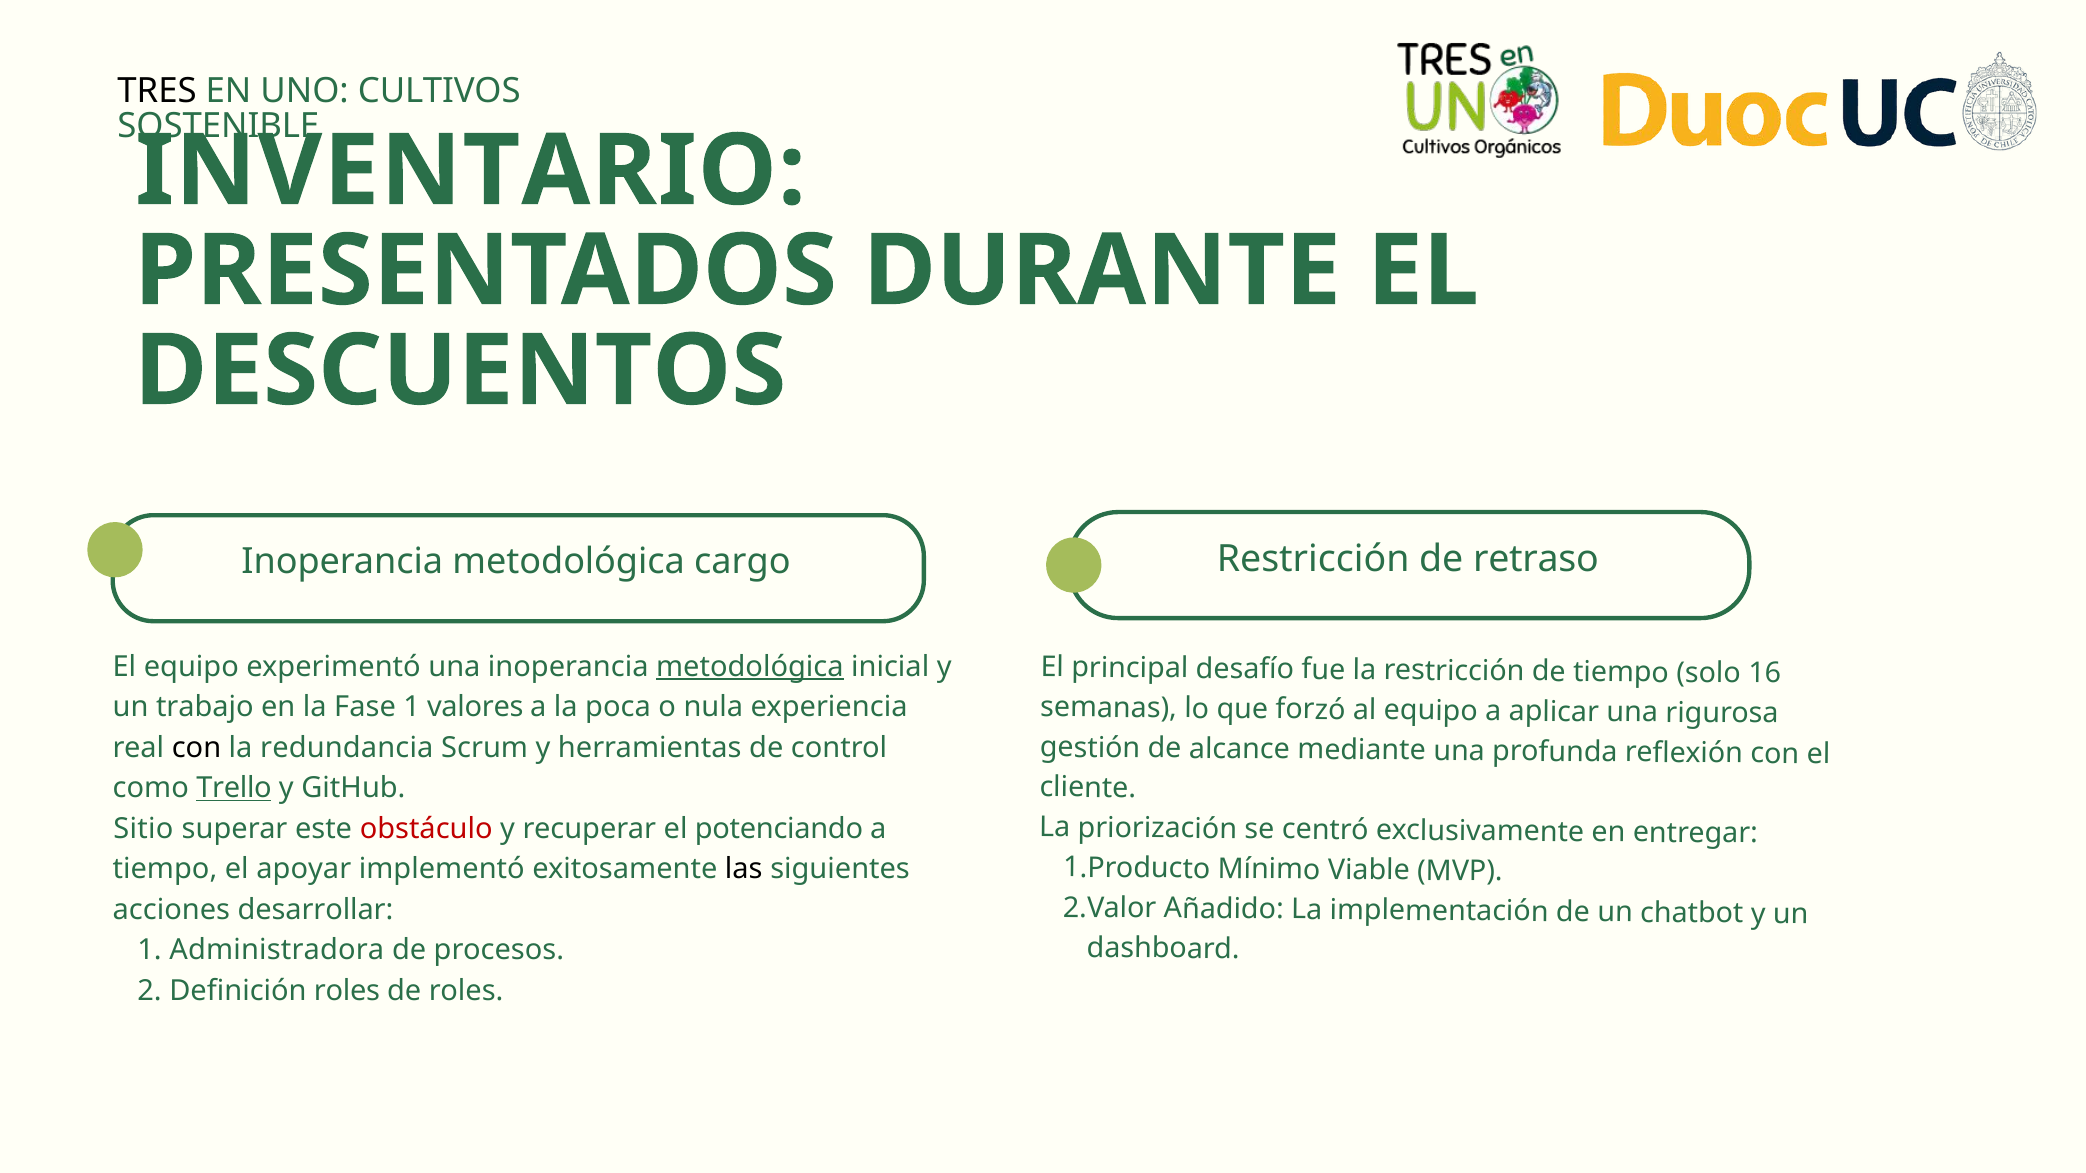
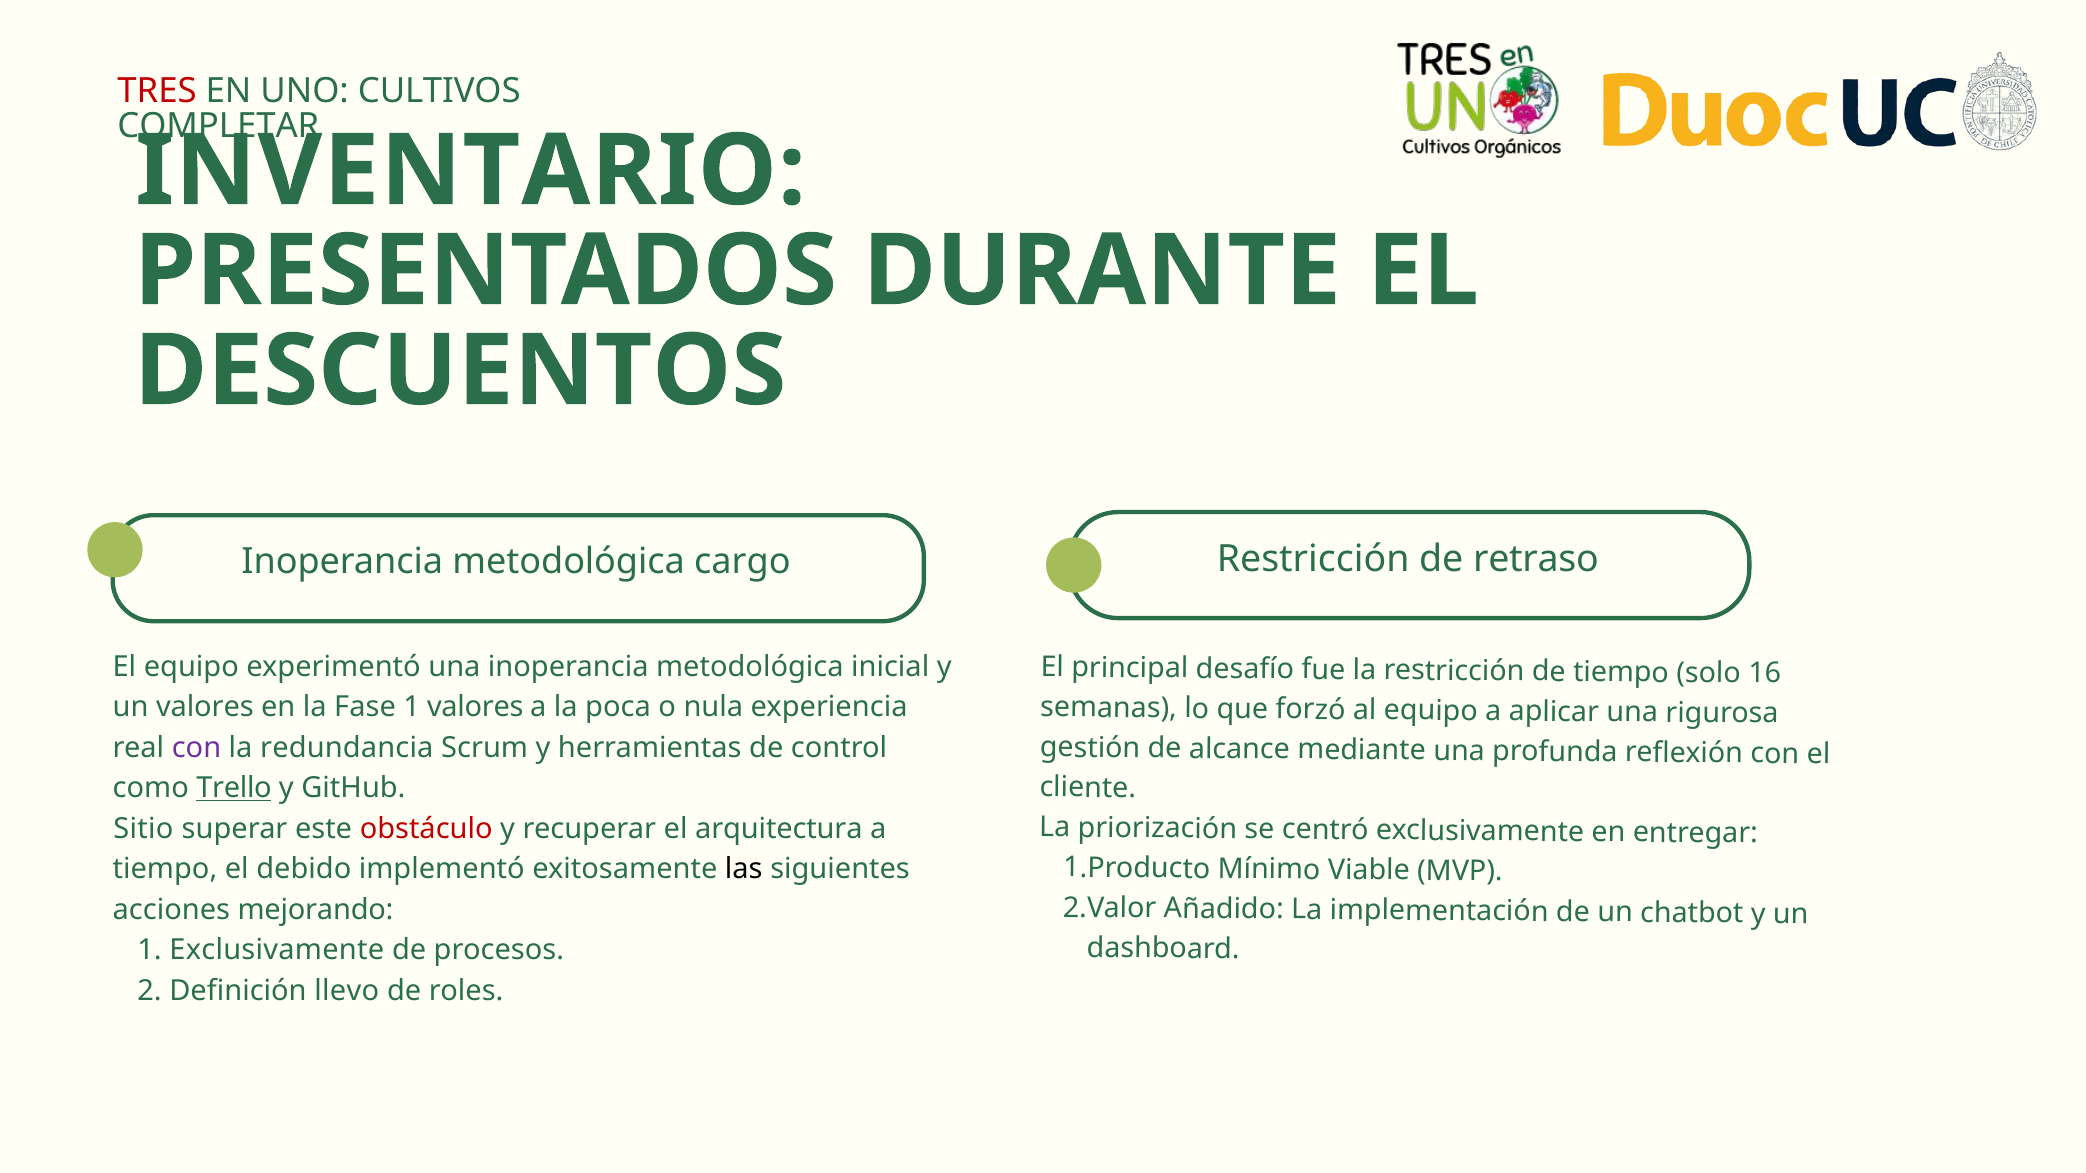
TRES colour: black -> red (157, 91)
SOSTENIBLE: SOSTENIBLE -> COMPLETAR (218, 126)
metodológica underline: present -> none (750, 667)
un trabajo: trabajo -> valores (205, 707)
con colour: black -> purple (196, 748)
potenciando: potenciando -> arquitectura (779, 829)
apoyar: apoyar -> debido (304, 870)
desarrollar: desarrollar -> mejorando (316, 910)
1 Administradora: Administradora -> Exclusivamente (277, 951)
Definición roles: roles -> llevo (347, 991)
